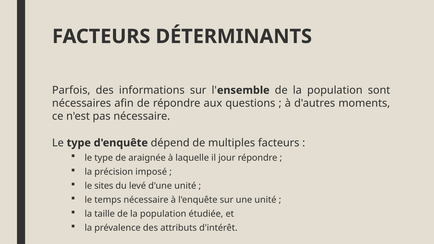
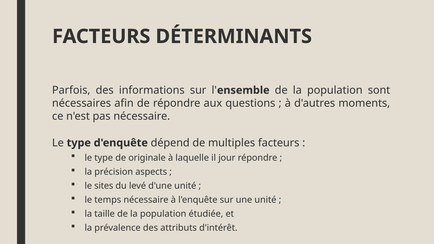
araignée: araignée -> originale (147, 158)
imposé: imposé -> aspects (151, 172)
